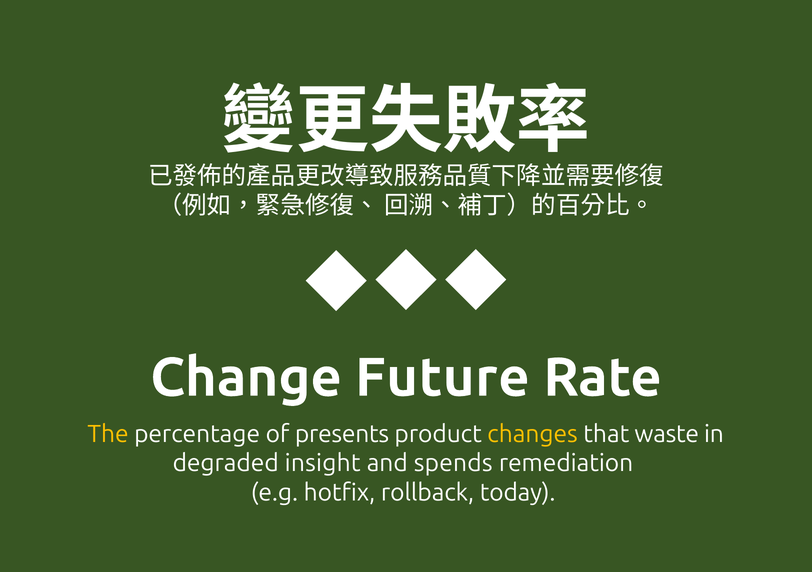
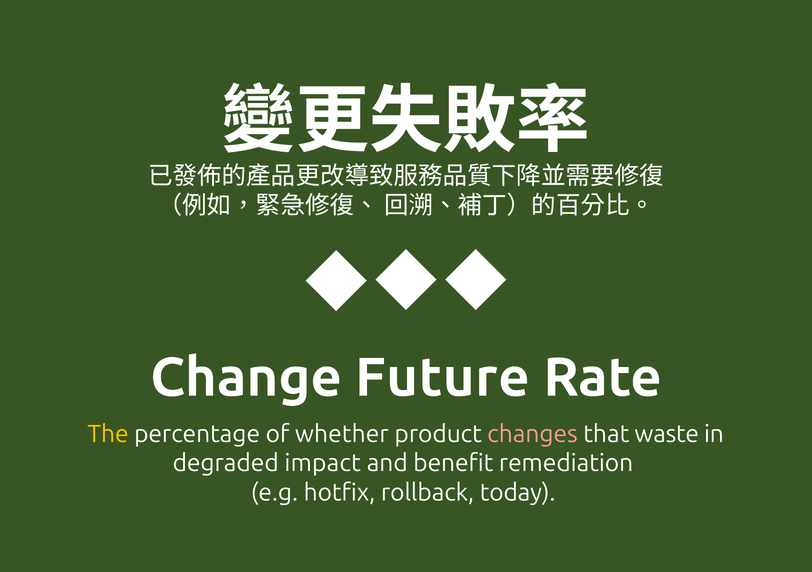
presents: presents -> whether (342, 434)
changes colour: yellow -> pink (533, 434)
insight: insight -> impact (323, 464)
spends: spends -> benefit (453, 464)
